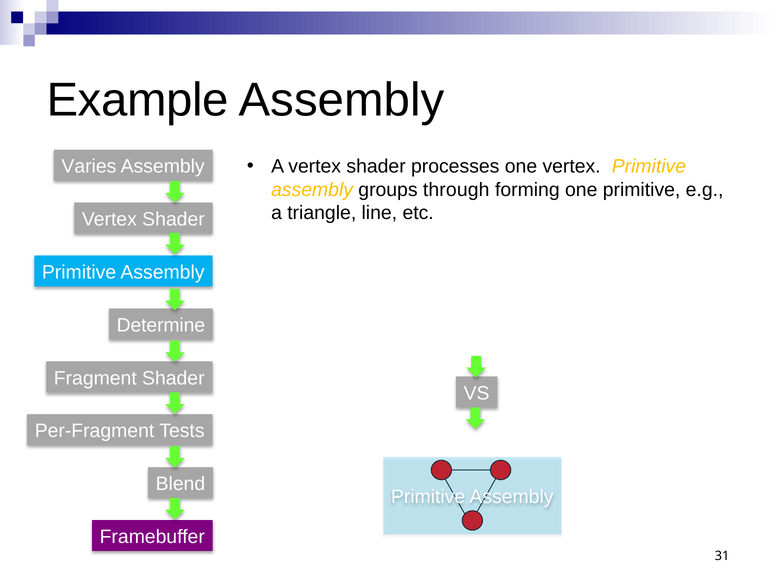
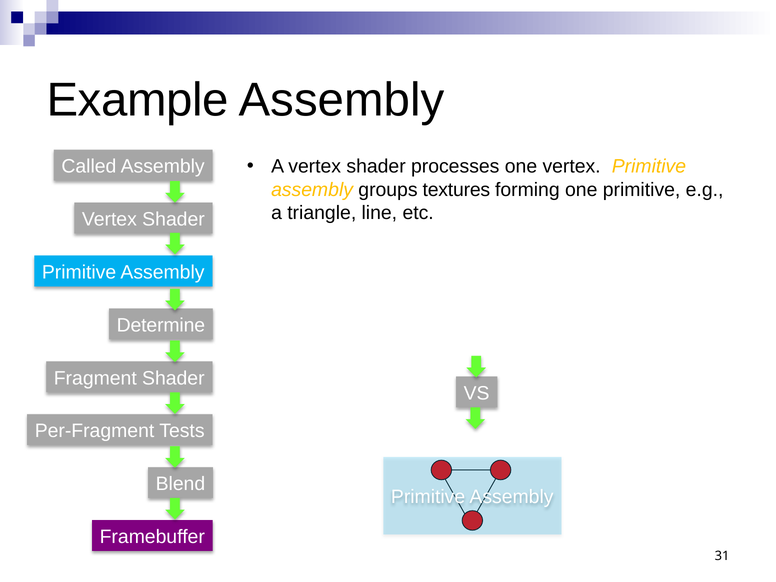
Varies: Varies -> Called (89, 167)
through: through -> textures (456, 190)
